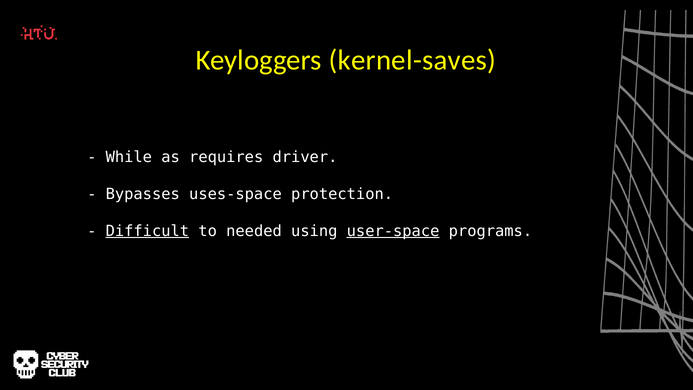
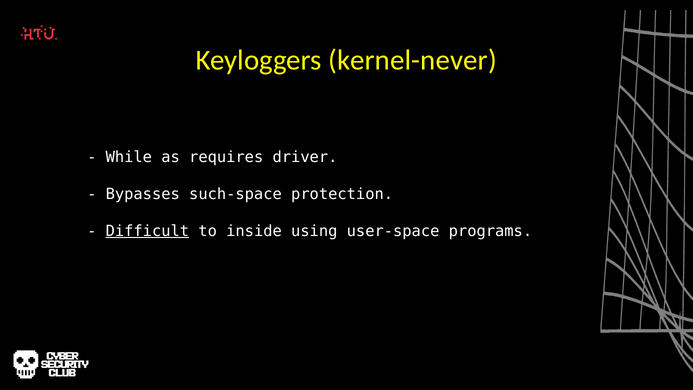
kernel-saves: kernel-saves -> kernel-never (412, 60)
uses-space: uses-space -> such-space (235, 194)
needed: needed -> inside (254, 231)
user-space underline: present -> none (393, 231)
